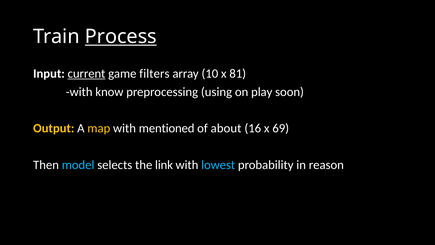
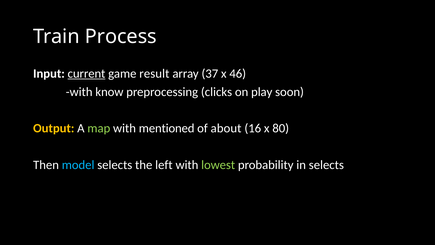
Process underline: present -> none (121, 37)
filters: filters -> result (154, 74)
10: 10 -> 37 (210, 74)
81: 81 -> 46 (238, 74)
using: using -> clicks (217, 92)
map colour: yellow -> light green (99, 128)
69: 69 -> 80 (281, 128)
link: link -> left (164, 165)
lowest colour: light blue -> light green (218, 165)
in reason: reason -> selects (326, 165)
